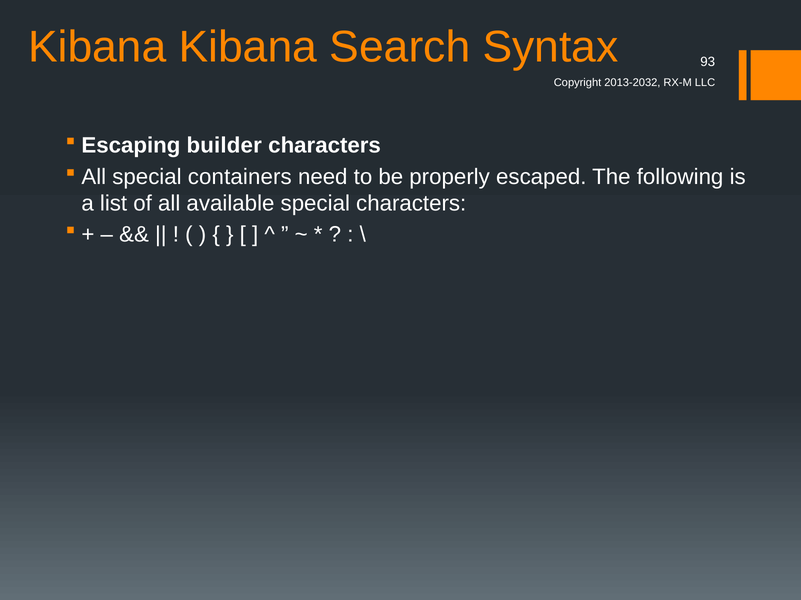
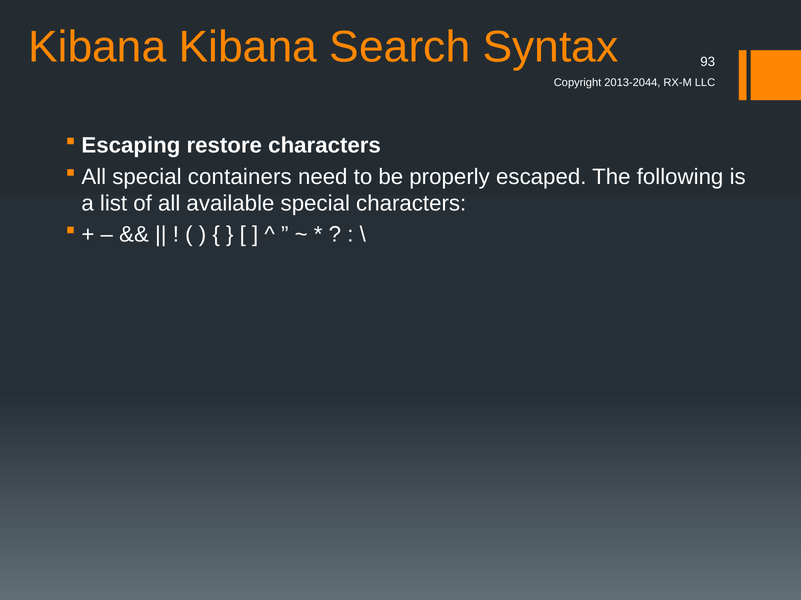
2013-2032: 2013-2032 -> 2013-2044 (632, 82)
builder: builder -> restore (224, 146)
